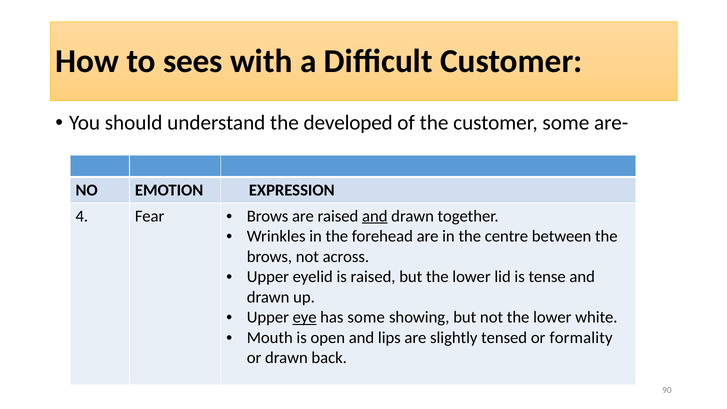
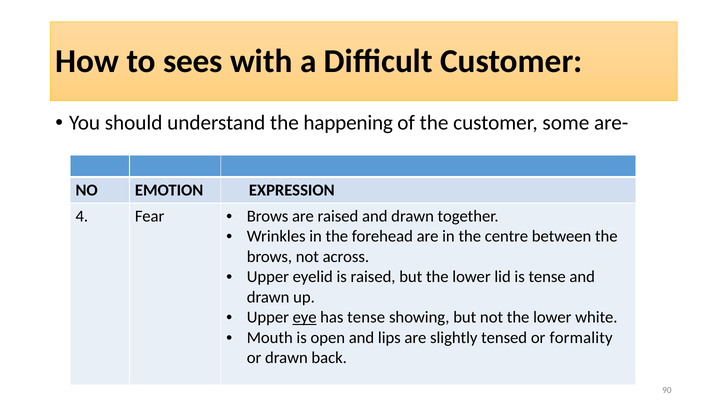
developed: developed -> happening (348, 123)
and underline: present -> none (375, 216)
has some: some -> tense (366, 317)
